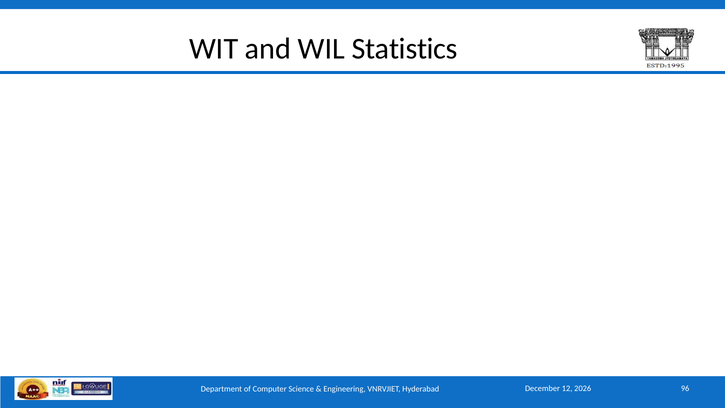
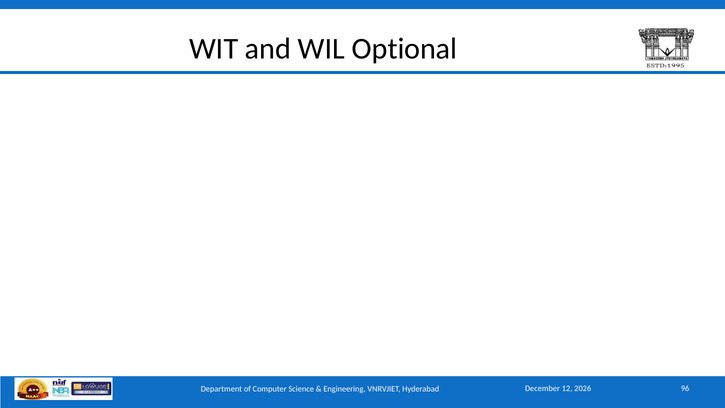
Statistics: Statistics -> Optional (405, 49)
